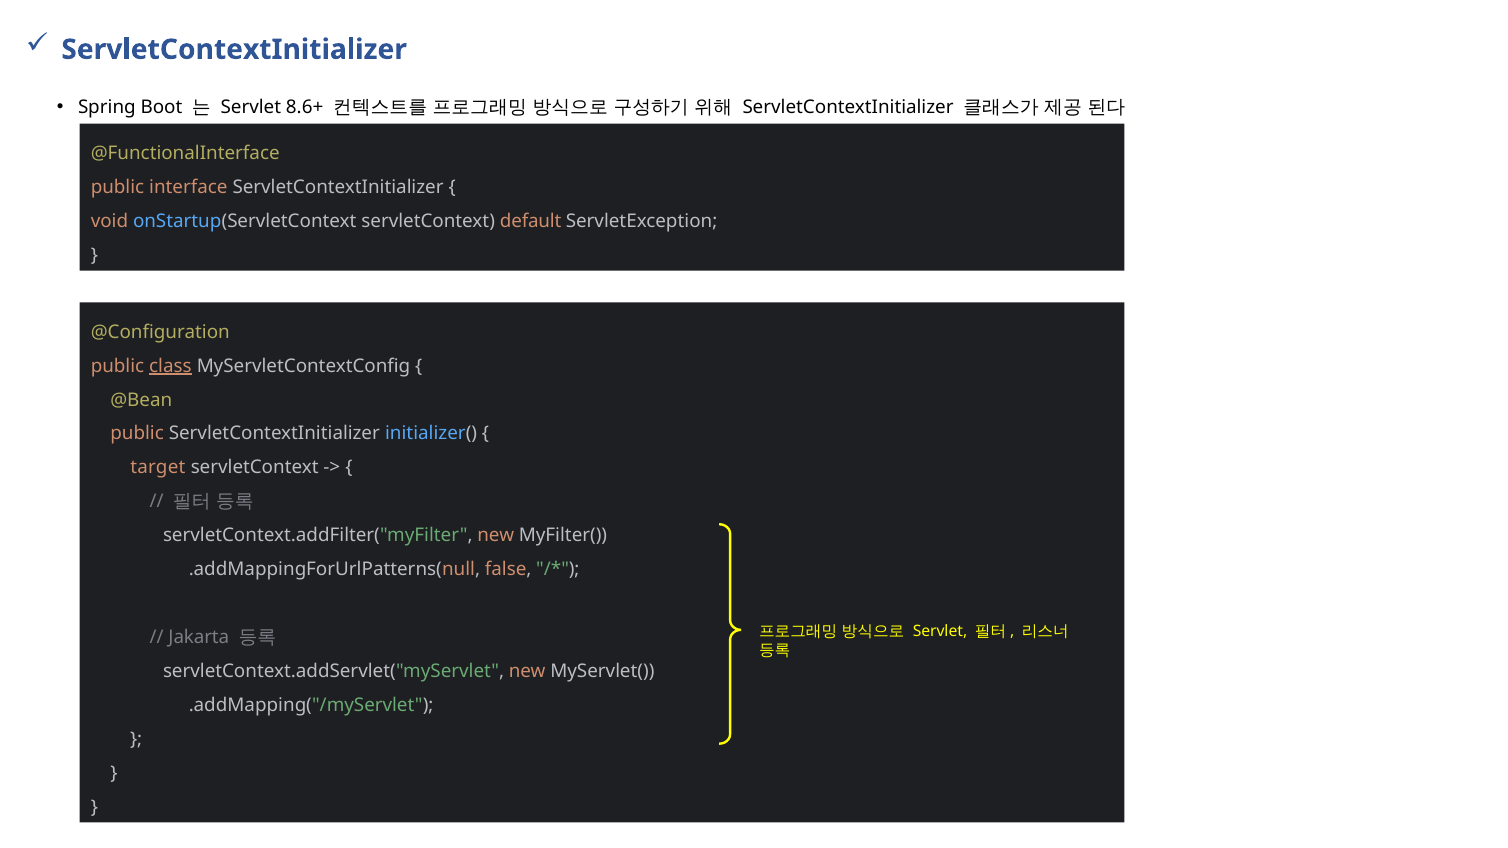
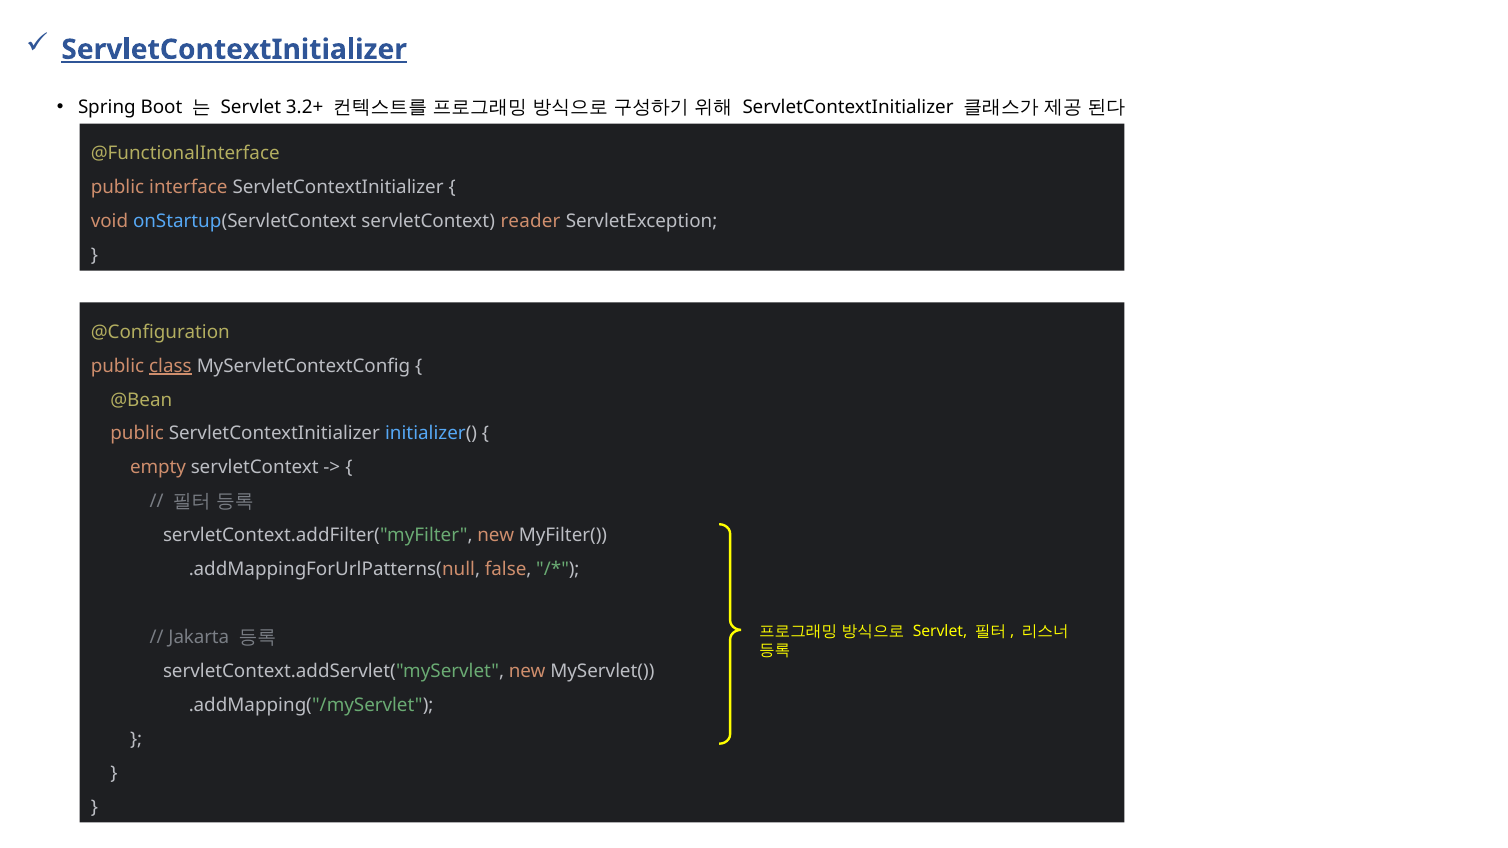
ServletContextInitializer underline: none -> present (234, 50)
8.6+: 8.6+ -> 3.2+ (305, 107)
default: default -> reader (530, 221)
target: target -> empty (158, 468)
